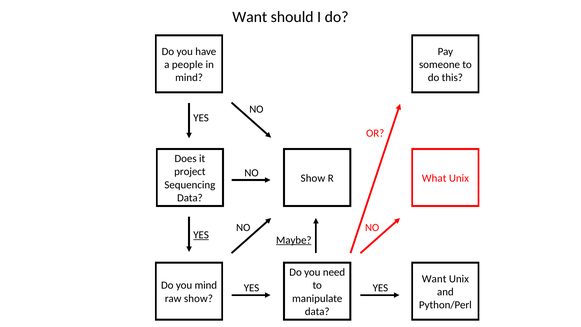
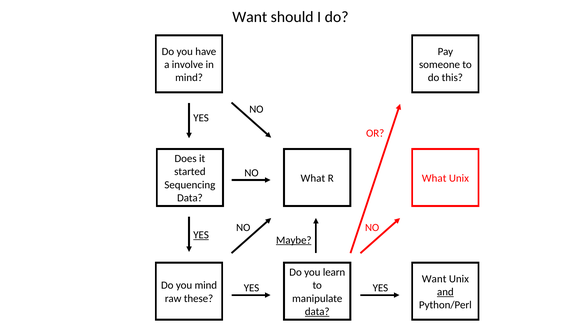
people: people -> involve (188, 65)
project: project -> started (190, 172)
Show: Show -> What (313, 178)
need: need -> learn (334, 272)
and underline: none -> present (445, 292)
raw show: show -> these (199, 298)
data underline: none -> present (317, 311)
